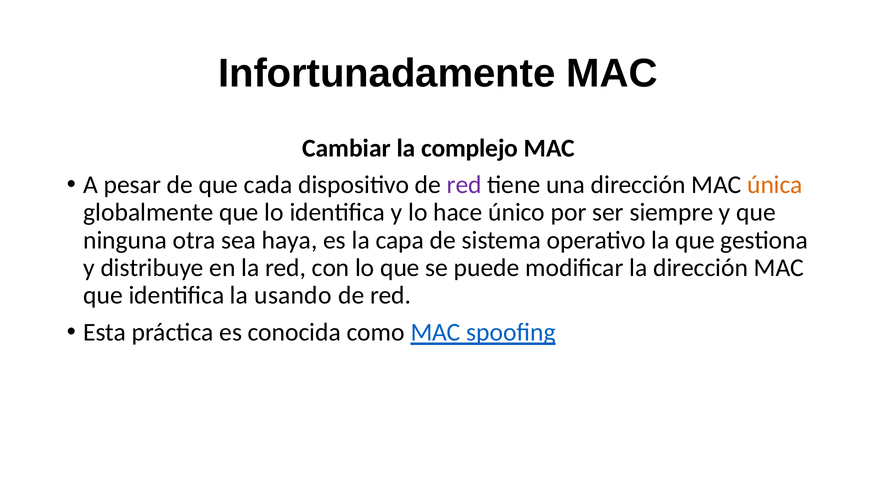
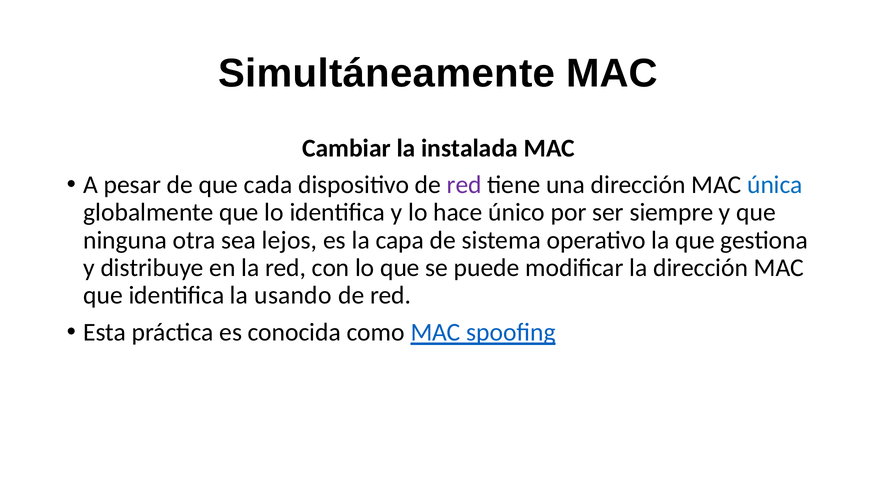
Infortunadamente: Infortunadamente -> Simultáneamente (387, 74)
complejo: complejo -> instalada (470, 148)
única colour: orange -> blue (775, 185)
haya: haya -> lejos (290, 240)
